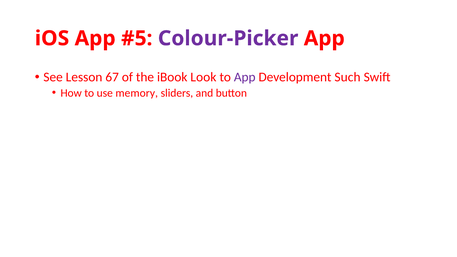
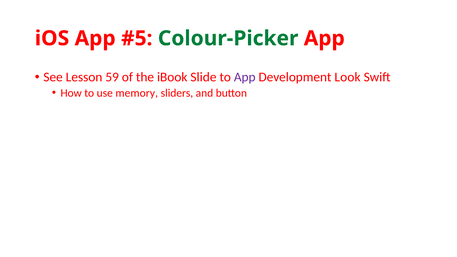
Colour-Picker colour: purple -> green (228, 38)
67: 67 -> 59 (112, 77)
Look: Look -> Slide (203, 77)
Such: Such -> Look (348, 77)
